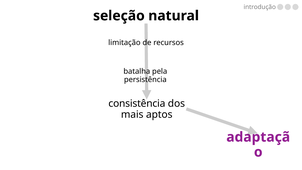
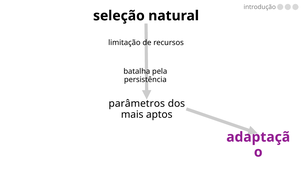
consistência: consistência -> parâmetros (137, 104)
